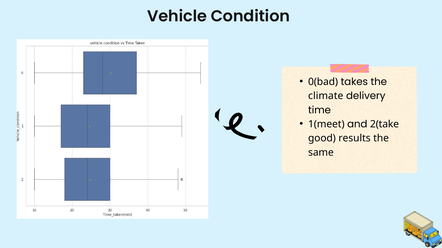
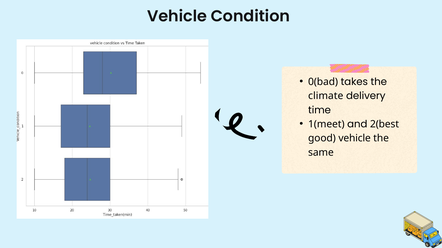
2(take: 2(take -> 2(best (385, 124)
good results: results -> vehicle (355, 139)
